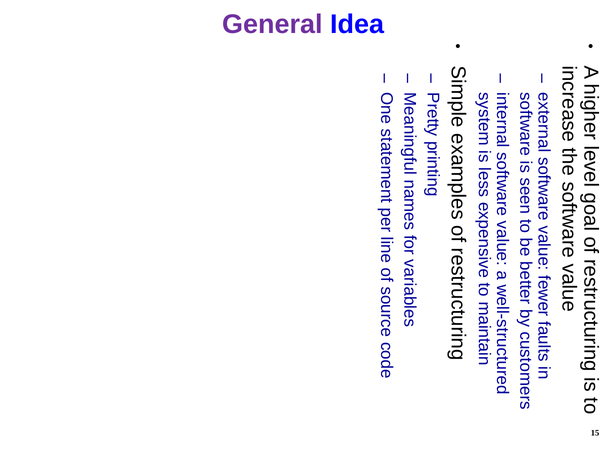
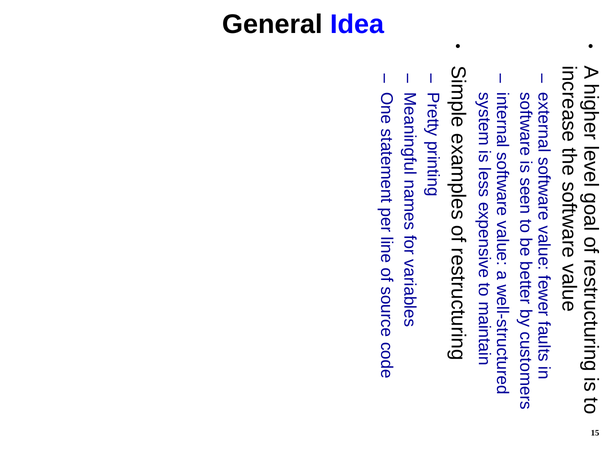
General colour: purple -> black (273, 24)
